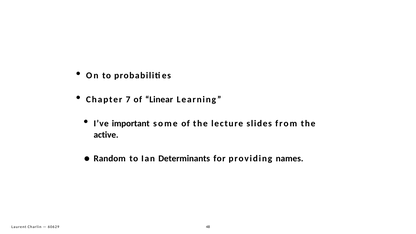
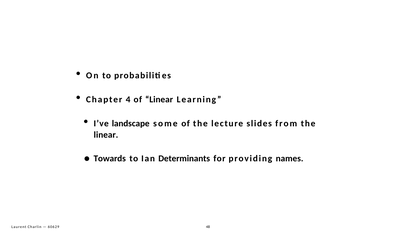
7: 7 -> 4 (128, 100)
important: important -> landscape (131, 124)
active: active -> linear (106, 135)
Random: Random -> Towards (110, 159)
